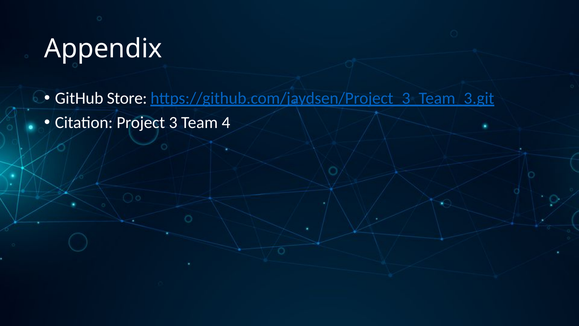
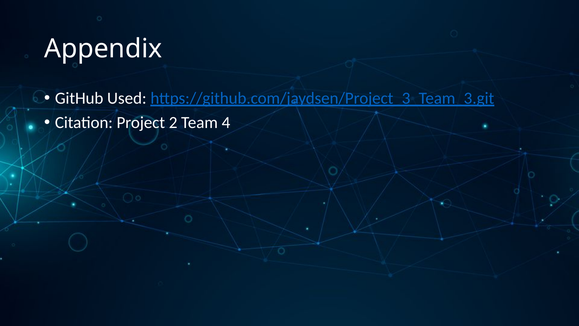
Store: Store -> Used (127, 98)
3: 3 -> 2 (173, 122)
